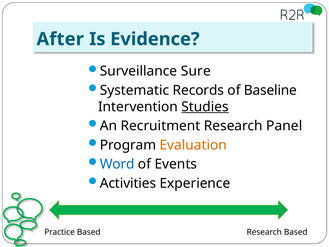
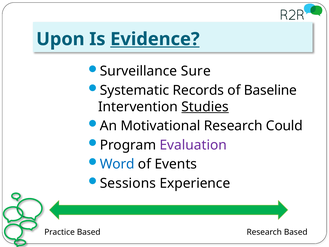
After: After -> Upon (60, 39)
Evidence underline: none -> present (155, 39)
Recruitment: Recruitment -> Motivational (161, 126)
Panel: Panel -> Could (284, 126)
Evaluation colour: orange -> purple (193, 145)
Activities: Activities -> Sessions (128, 183)
